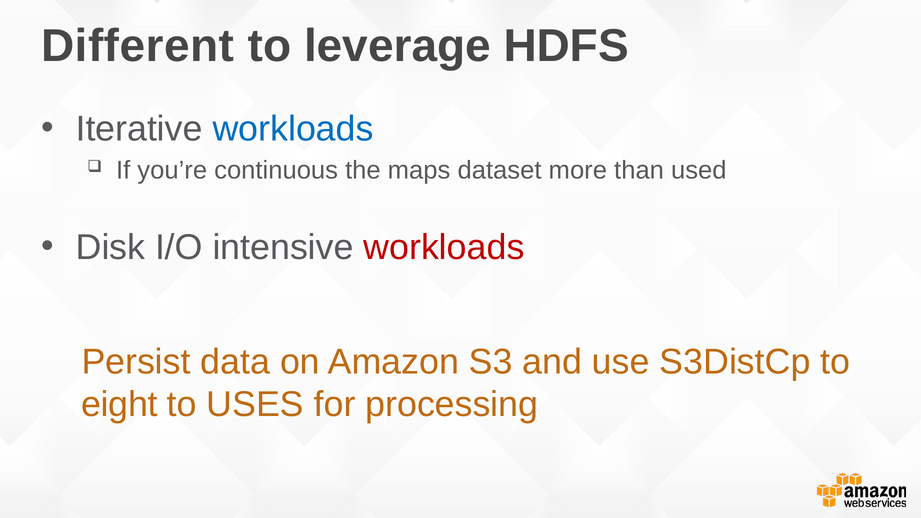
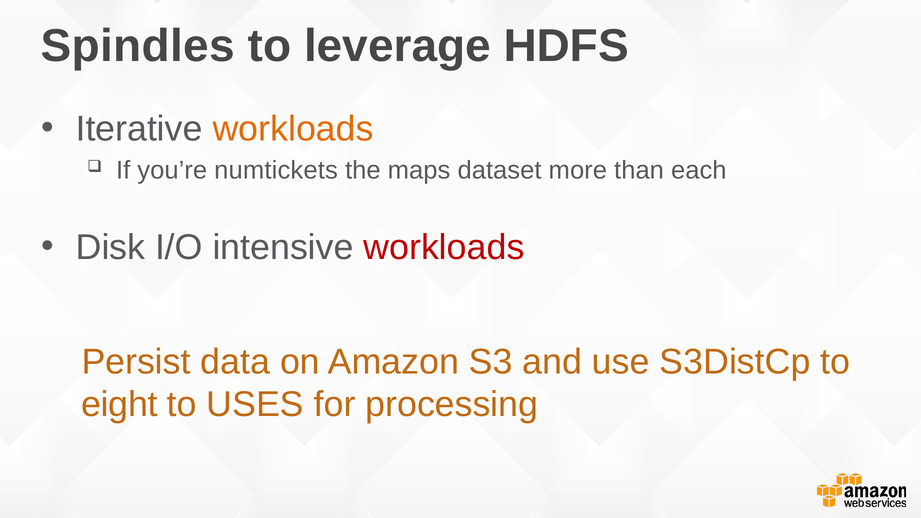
Different: Different -> Spindles (138, 46)
workloads colour: blue -> orange (293, 129)
continuous: continuous -> numtickets (276, 170)
used: used -> each (699, 170)
